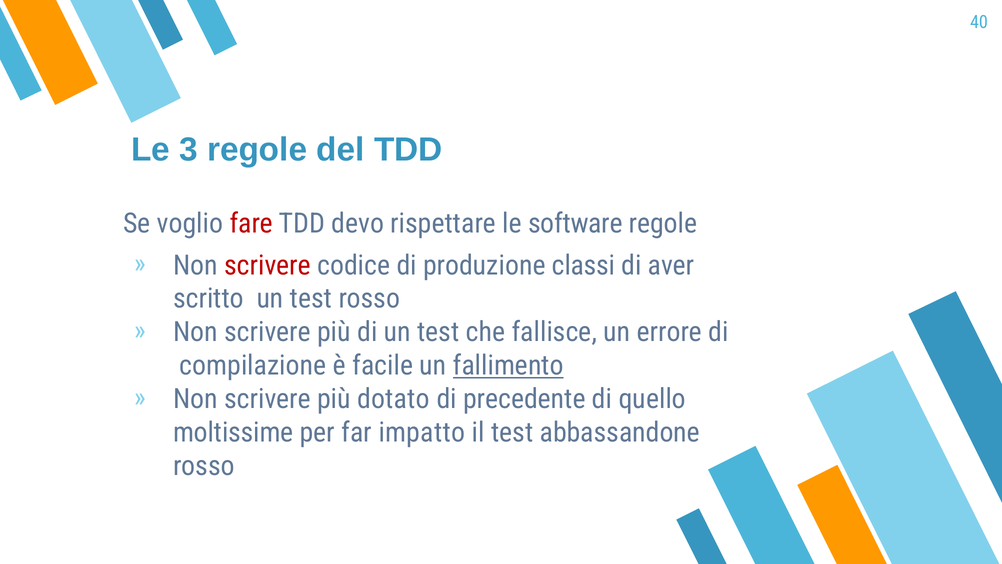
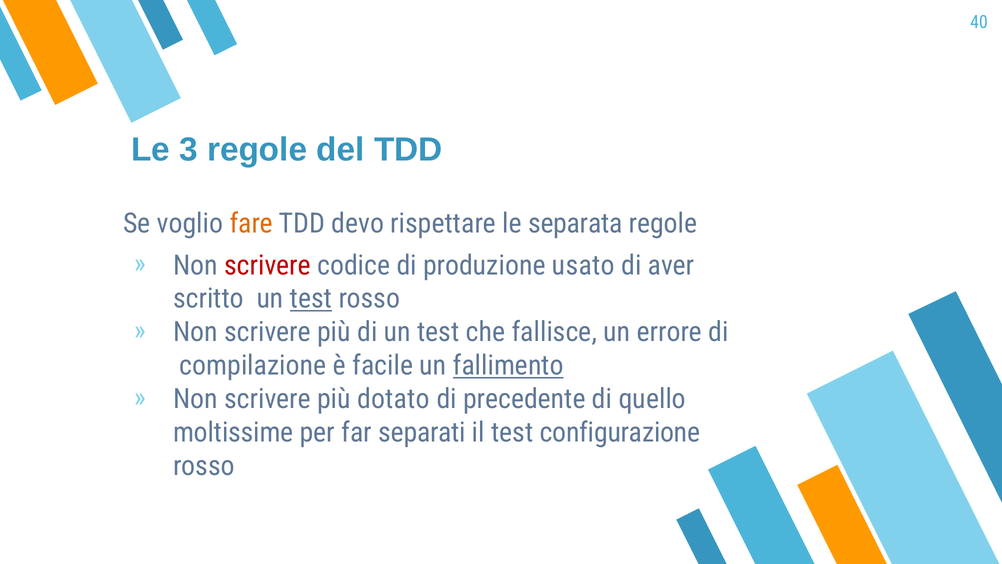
fare colour: red -> orange (251, 223)
software: software -> separata (575, 223)
classi: classi -> usato (583, 265)
test underline: none -> present (311, 299)
impatto: impatto -> separati (422, 432)
abbassandone: abbassandone -> configurazione (620, 432)
